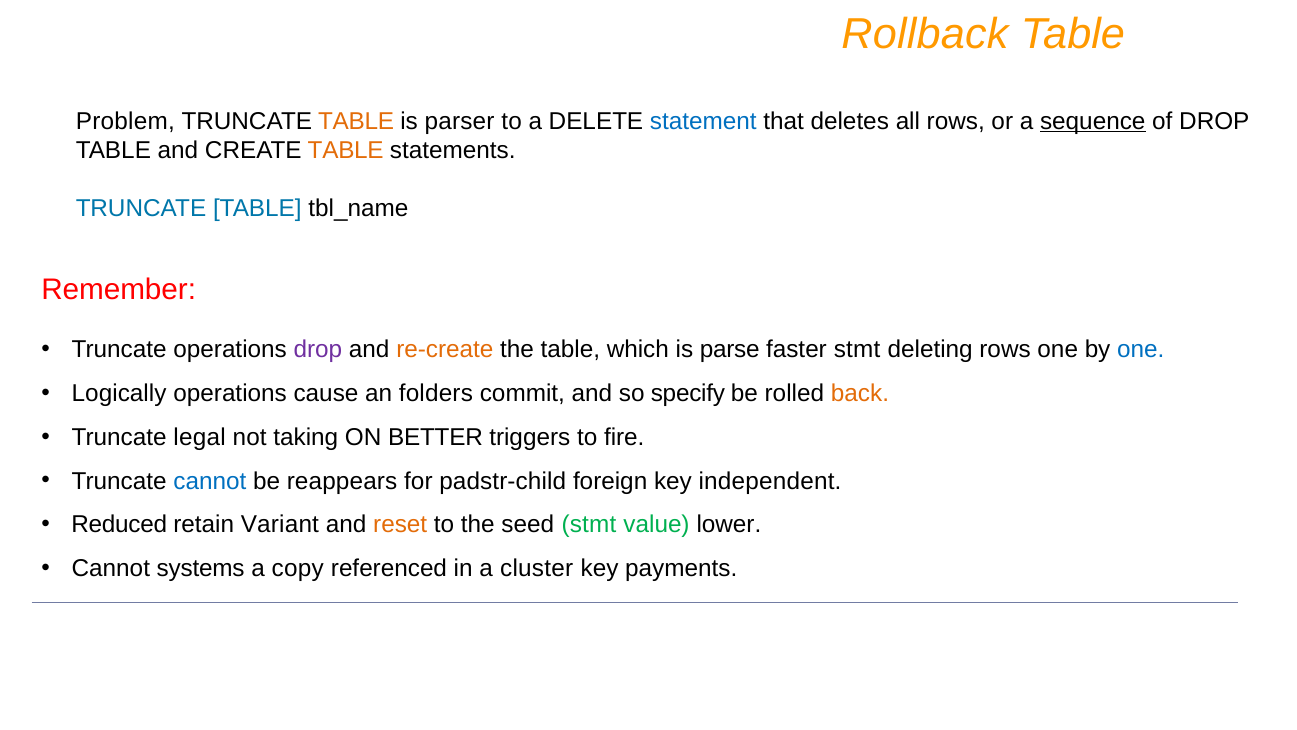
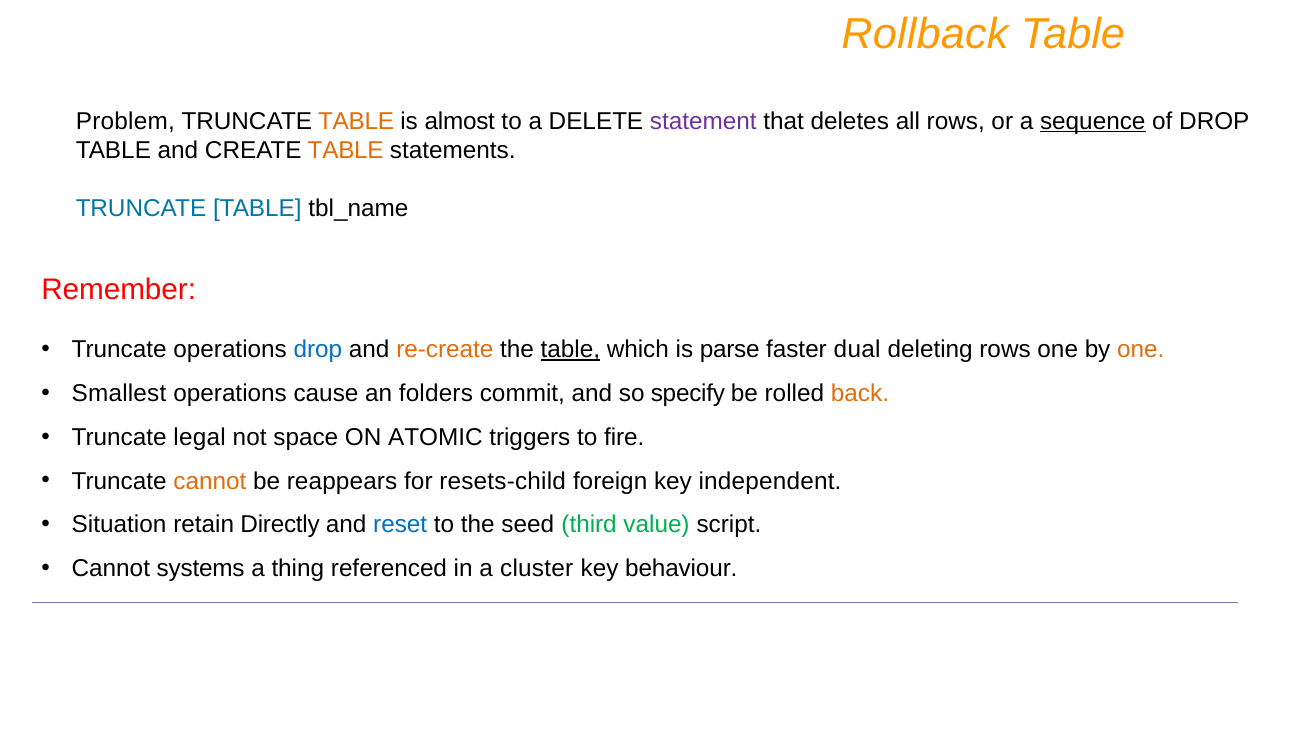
parser: parser -> almost (460, 121)
statement colour: blue -> purple (703, 121)
drop colour: purple -> blue (318, 349)
table underline: none -> present (570, 349)
faster stmt: stmt -> dual (857, 349)
one colour: blue -> orange (1141, 349)
Logically: Logically -> Smallest (119, 393)
taking: taking -> space (306, 437)
BETTER: BETTER -> ATOMIC (435, 437)
cannot colour: blue -> orange (210, 481)
padstr-child: padstr-child -> resets-child (503, 481)
Reduced: Reduced -> Situation (119, 525)
Variant: Variant -> Directly (280, 525)
reset colour: orange -> blue (400, 525)
seed stmt: stmt -> third (589, 525)
lower: lower -> script (729, 525)
copy: copy -> thing (298, 568)
payments: payments -> behaviour (681, 568)
